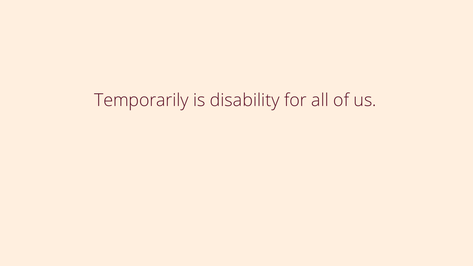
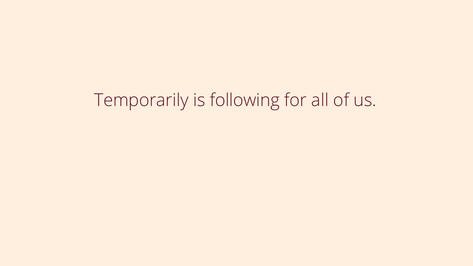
disability: disability -> following (245, 100)
